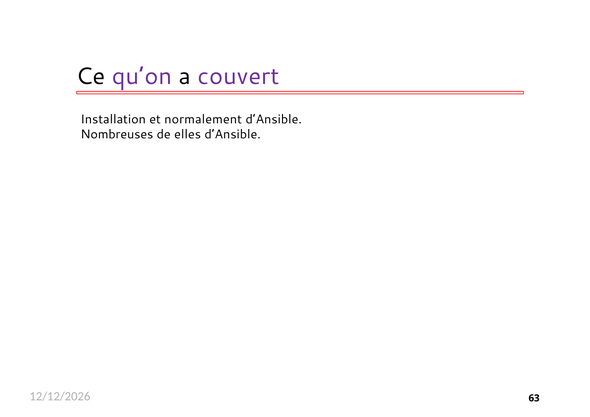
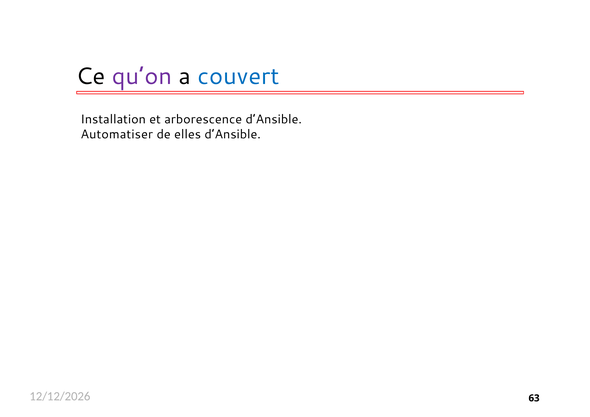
couvert colour: purple -> blue (238, 76)
normalement: normalement -> arborescence (203, 119)
Nombreuses: Nombreuses -> Automatiser (117, 134)
